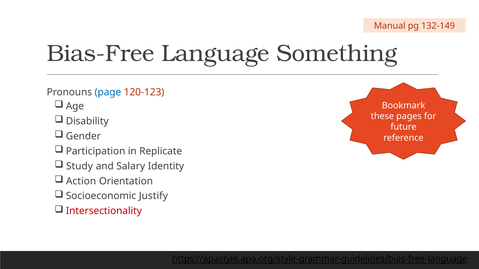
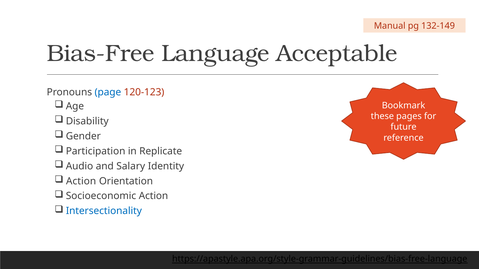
Something: Something -> Acceptable (337, 54)
Study: Study -> Audio (80, 166)
Socioeconomic Justify: Justify -> Action (153, 196)
Intersectionality colour: red -> blue (104, 211)
